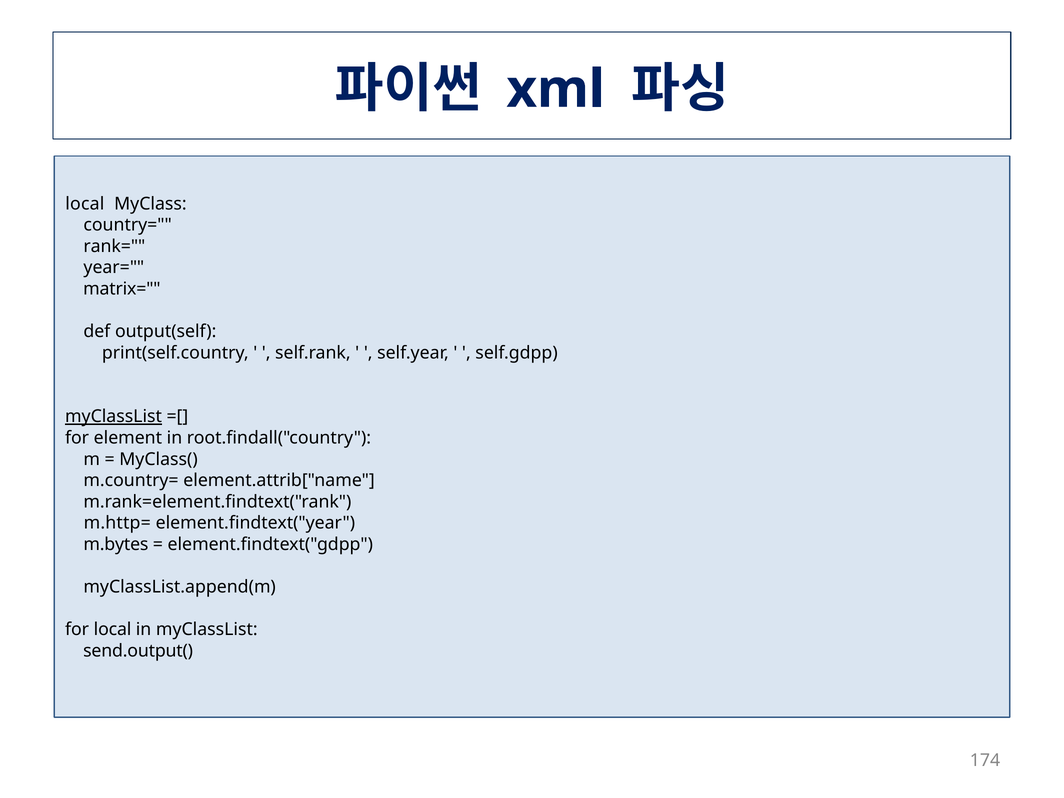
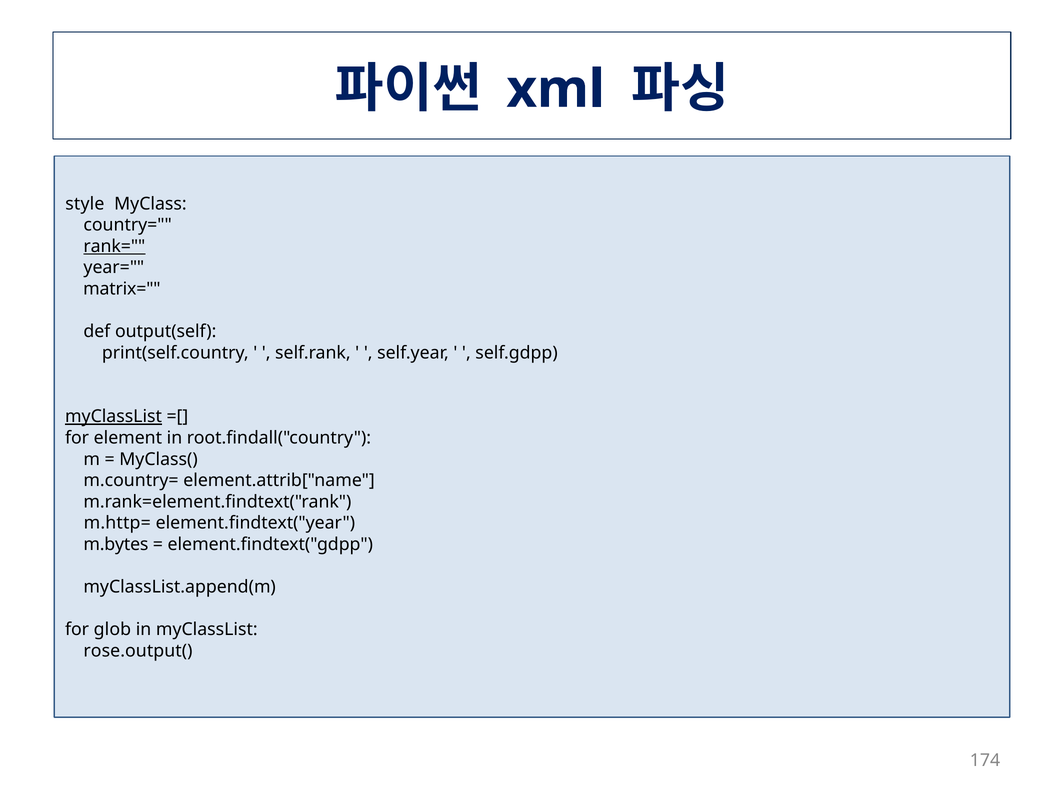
local: local -> style (85, 204)
rank= underline: none -> present (114, 246)
for local: local -> glob (112, 629)
send.output(: send.output( -> rose.output( (138, 651)
